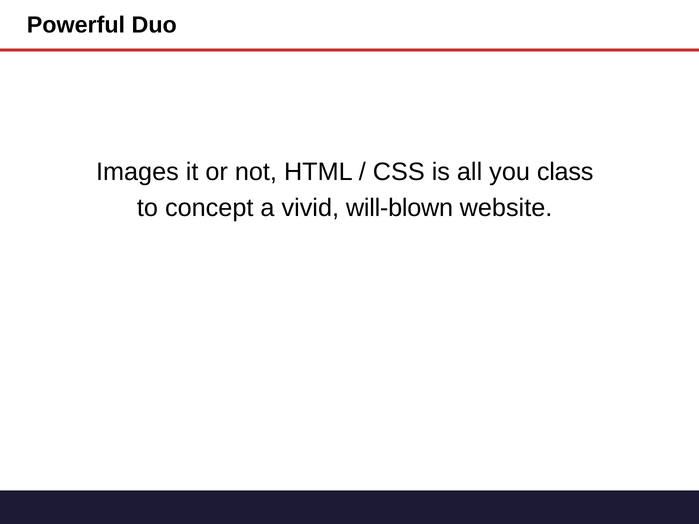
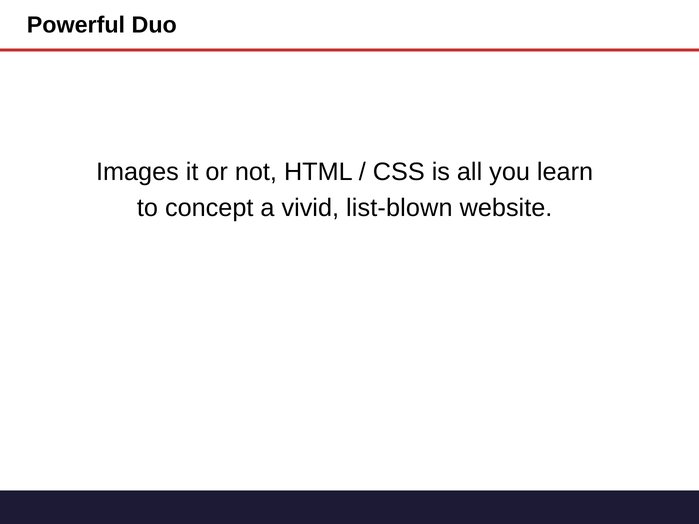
class: class -> learn (565, 172)
will-blown: will-blown -> list-blown (399, 208)
